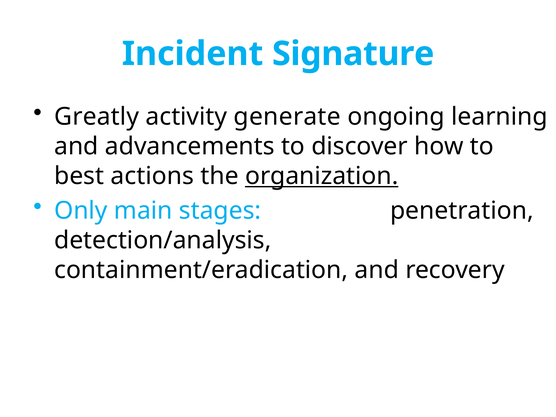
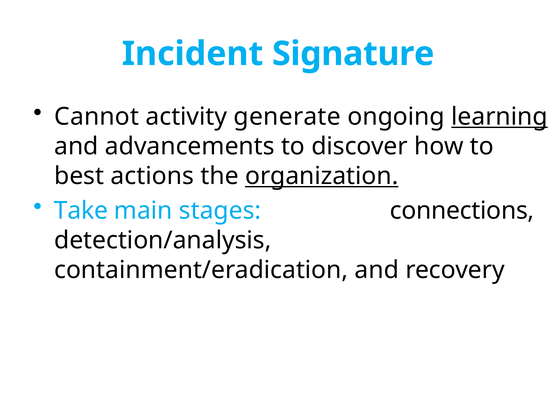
Greatly: Greatly -> Cannot (97, 117)
learning underline: none -> present (499, 117)
Only: Only -> Take (81, 211)
penetration: penetration -> connections (462, 211)
